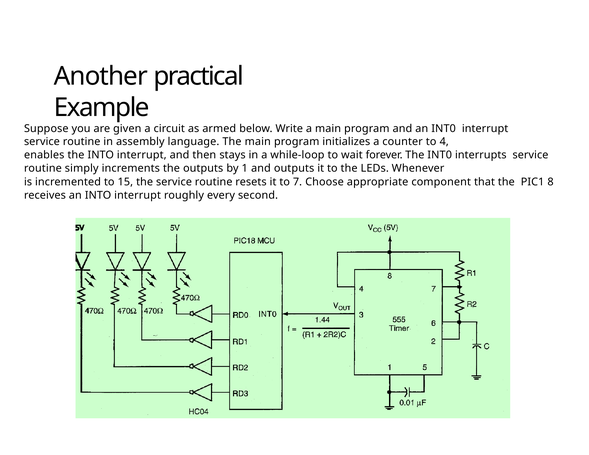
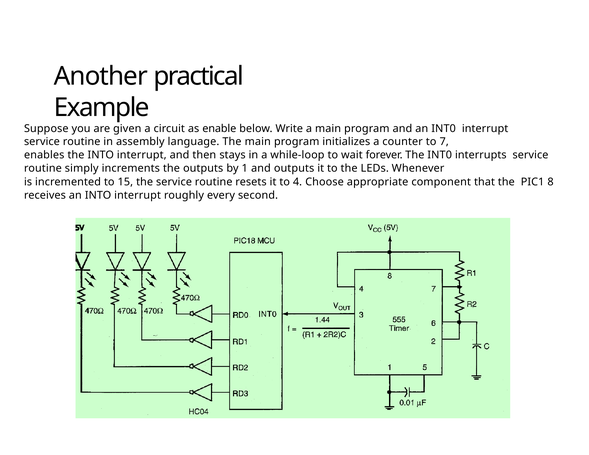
armed: armed -> enable (219, 128)
4: 4 -> 7 (444, 142)
7: 7 -> 4 (297, 182)
